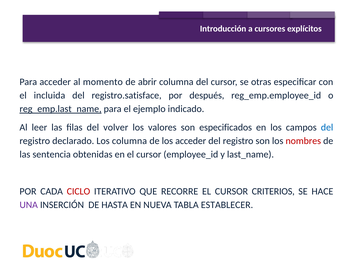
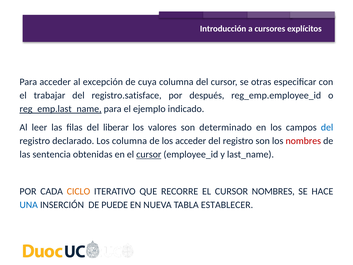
momento: momento -> excepción (103, 82)
abrir: abrir -> cuya (147, 82)
incluida: incluida -> trabajar (50, 95)
volver: volver -> liberar (116, 127)
especificados: especificados -> determinado (226, 127)
cursor underline: none -> present (149, 154)
CICLO colour: red -> orange (78, 191)
CURSOR CRITERIOS: CRITERIOS -> NOMBRES (273, 191)
UNA colour: purple -> blue (29, 205)
HASTA: HASTA -> PUEDE (115, 205)
